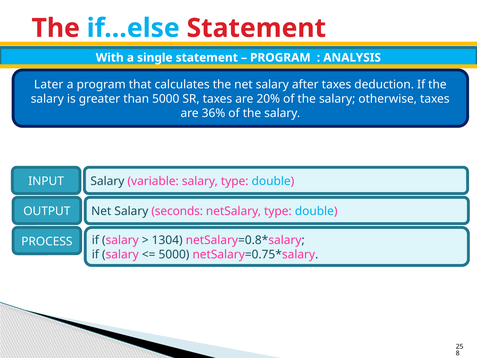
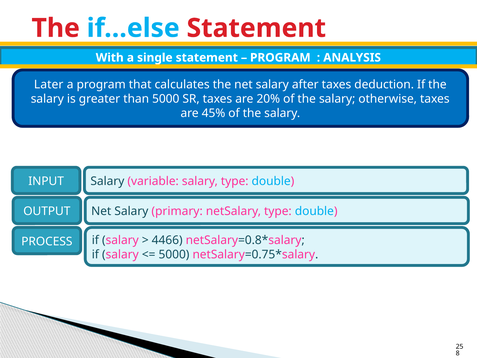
36%: 36% -> 45% (213, 113)
seconds: seconds -> primary (177, 211)
1304: 1304 -> 4466 (167, 240)
